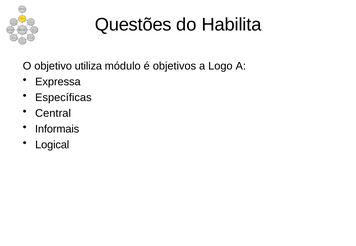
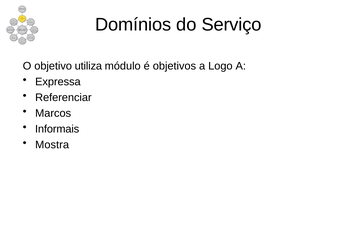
Questões: Questões -> Domínios (133, 25)
Habilita: Habilita -> Serviço (231, 25)
Específicas: Específicas -> Referenciar (63, 98)
Central: Central -> Marcos (53, 114)
Logical: Logical -> Mostra (52, 145)
